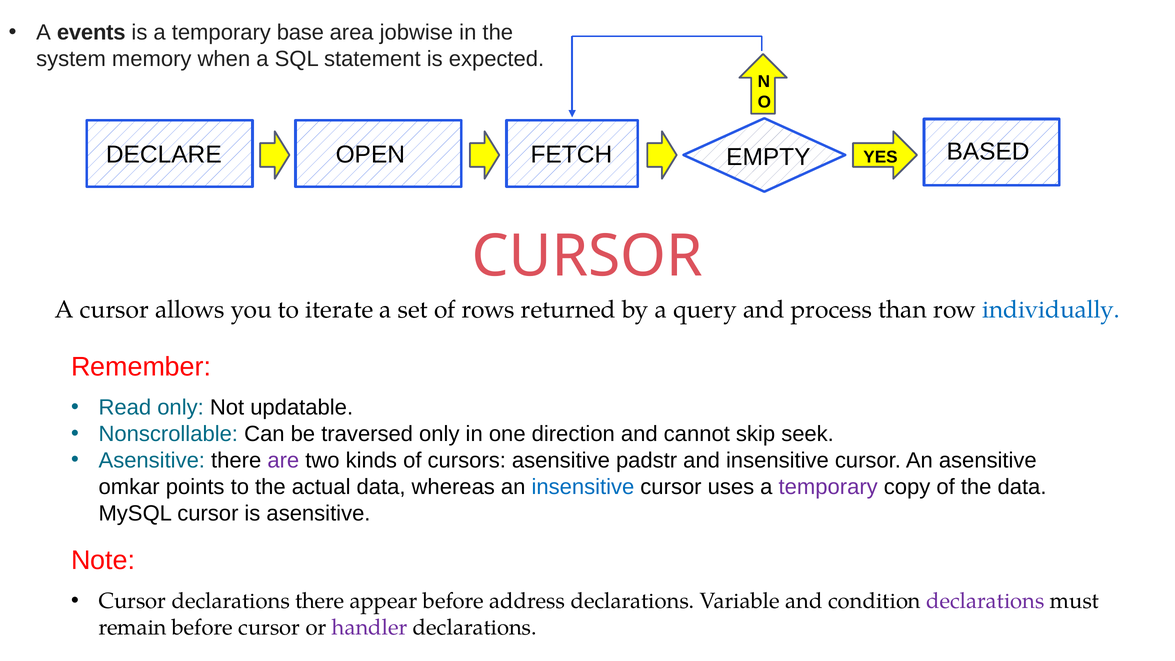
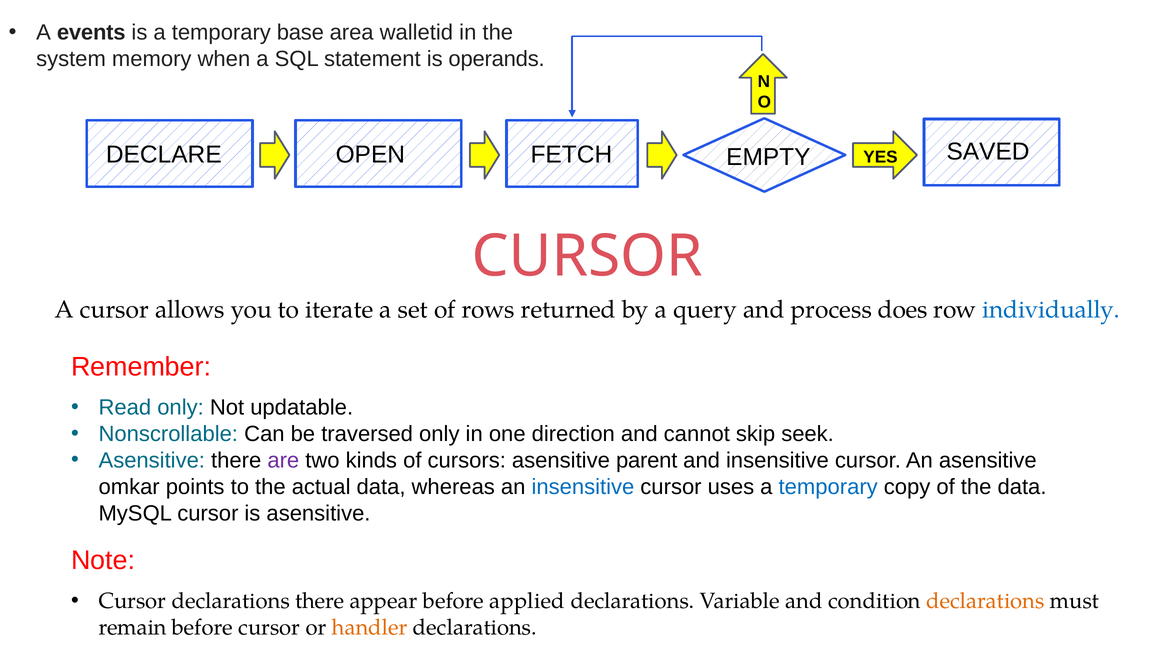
jobwise: jobwise -> walletid (416, 32)
expected: expected -> operands (497, 59)
BASED: BASED -> SAVED (988, 152)
than: than -> does (903, 310)
padstr: padstr -> parent (647, 460)
temporary colour: purple -> blue (828, 487)
address: address -> applied (527, 601)
declarations colour: purple -> orange (985, 601)
handler colour: purple -> orange (370, 627)
